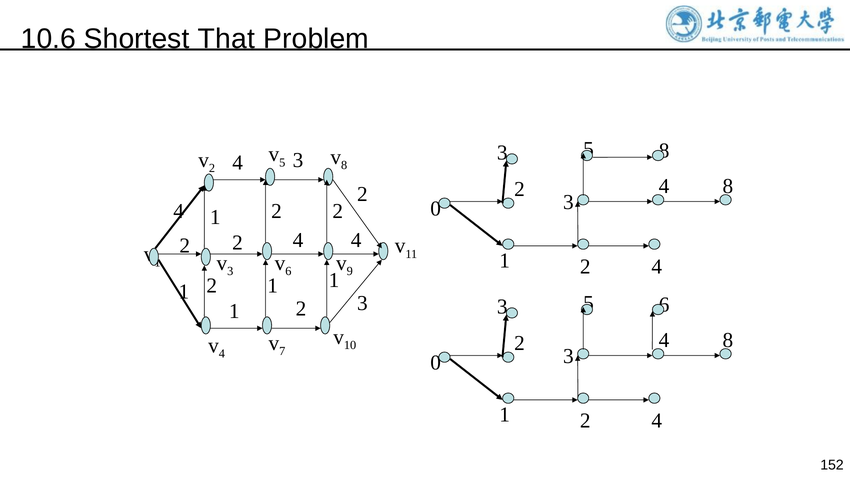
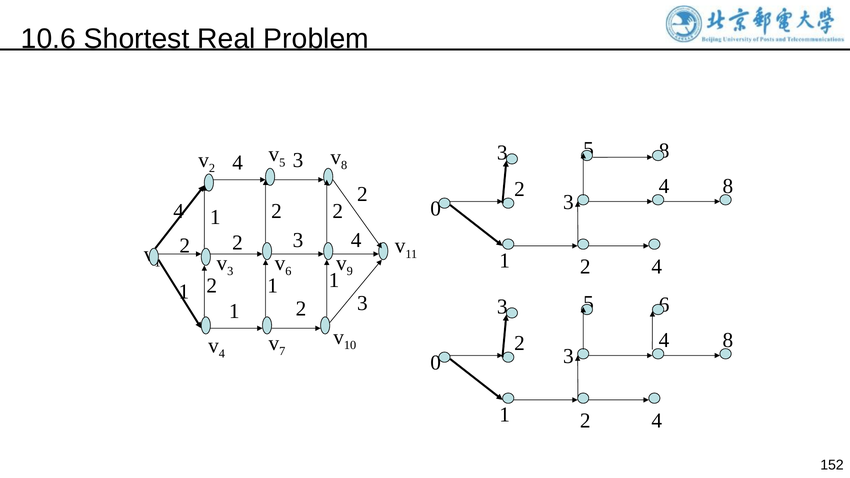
That: That -> Real (226, 39)
4: 4 -> 3 (298, 240)
